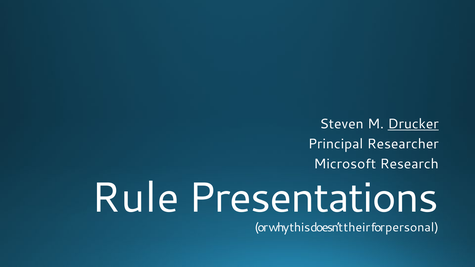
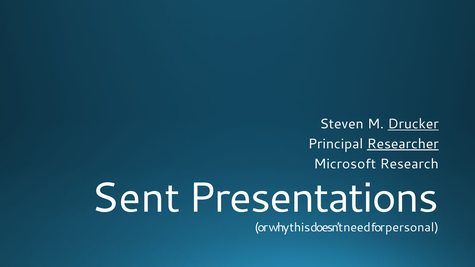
Researcher underline: none -> present (403, 144)
Rule: Rule -> Sent (136, 198)
their: their -> need (357, 228)
